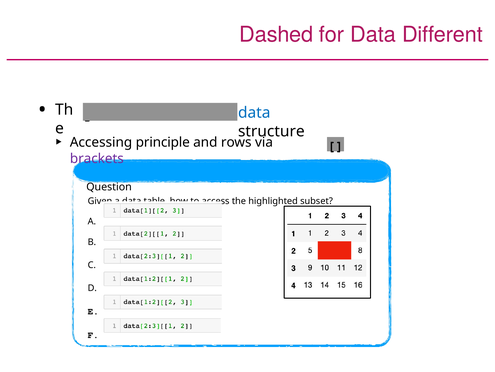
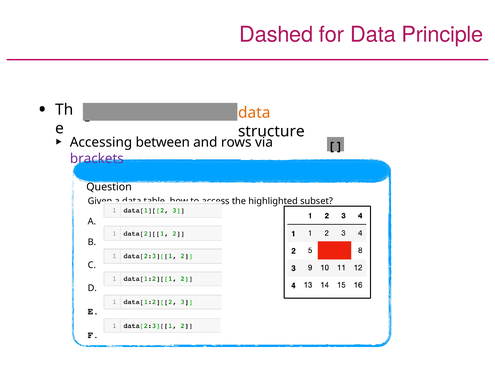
Different: Different -> Principle (442, 35)
data colour: blue -> orange (254, 112)
principle: principle -> between (163, 142)
